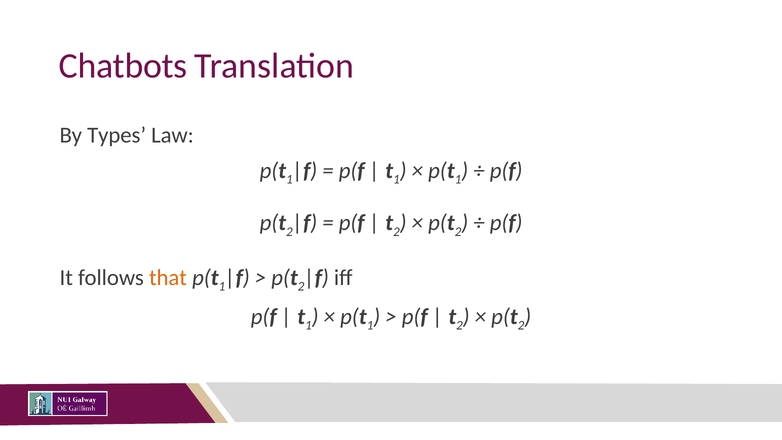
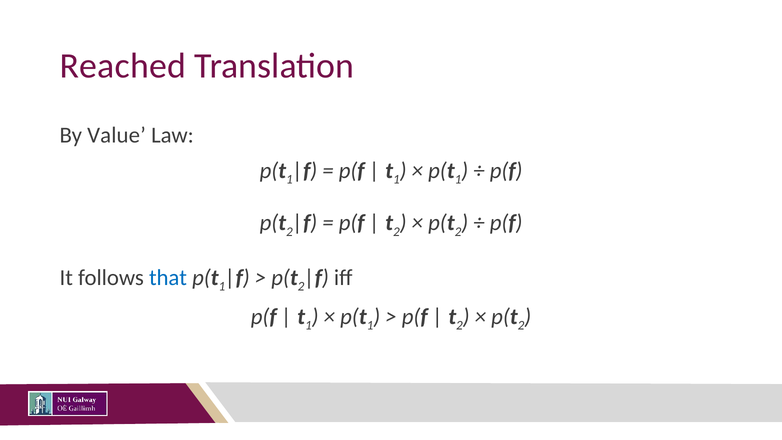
Chatbots: Chatbots -> Reached (123, 66)
Types: Types -> Value (117, 135)
that colour: orange -> blue (168, 278)
